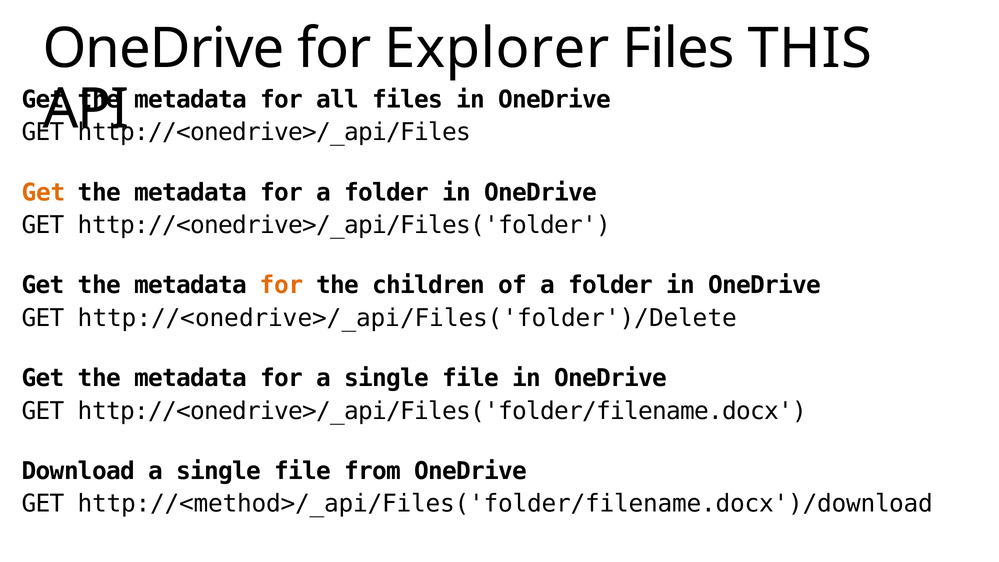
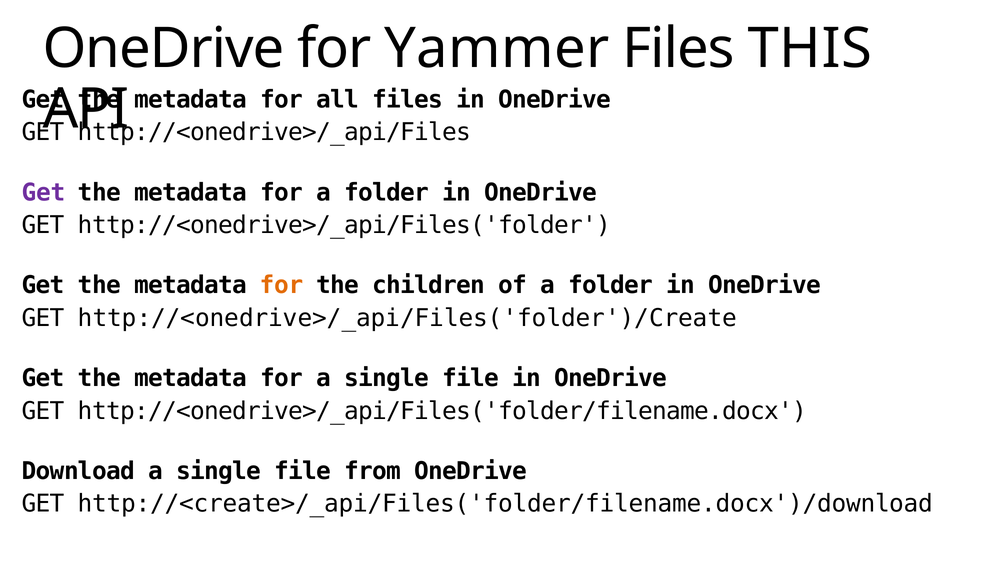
Explorer: Explorer -> Yammer (497, 49)
Get colour: orange -> purple (43, 193)
http://<onedrive>/_api/Files('folder')/Delete: http://<onedrive>/_api/Files('folder')/Delete -> http://<onedrive>/_api/Files('folder')/Create (407, 318)
http://<method>/_api/Files('folder/filename.docx')/download: http://<method>/_api/Files('folder/filename.docx')/download -> http://<create>/_api/Files('folder/filename.docx')/download (506, 504)
